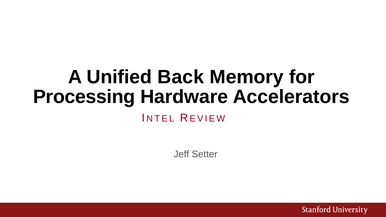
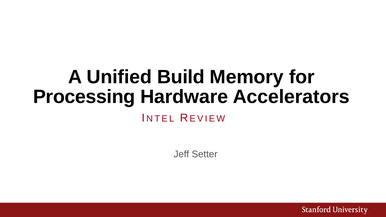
Back: Back -> Build (181, 77)
